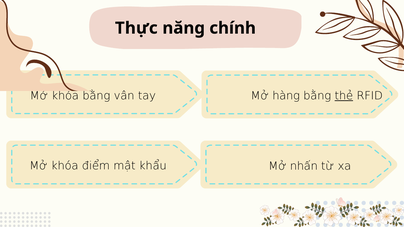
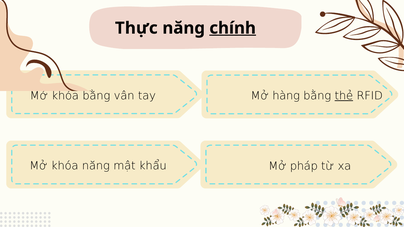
chính underline: none -> present (233, 28)
khóa điểm: điểm -> năng (96, 166)
nhấn: nhấn -> pháp (304, 166)
